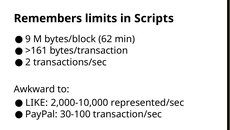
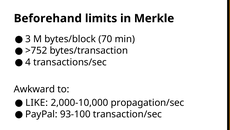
Remembers: Remembers -> Beforehand (48, 18)
Scripts: Scripts -> Merkle (154, 18)
9: 9 -> 3 (28, 39)
62: 62 -> 70 (105, 39)
>161: >161 -> >752 (36, 50)
2: 2 -> 4 (28, 62)
represented/sec: represented/sec -> propagation/sec (147, 102)
30-100: 30-100 -> 93-100 (75, 114)
